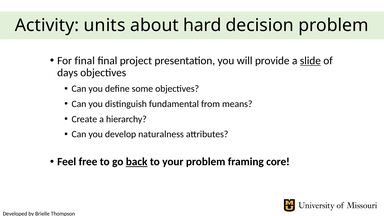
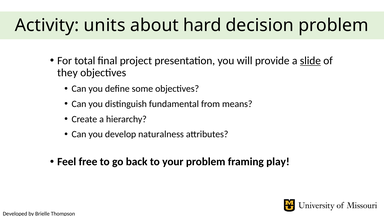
For final: final -> total (85, 61)
days: days -> they (67, 73)
back underline: present -> none (137, 162)
core: core -> play (278, 162)
